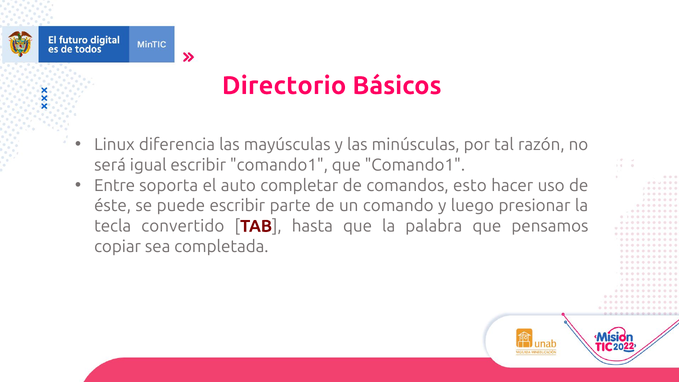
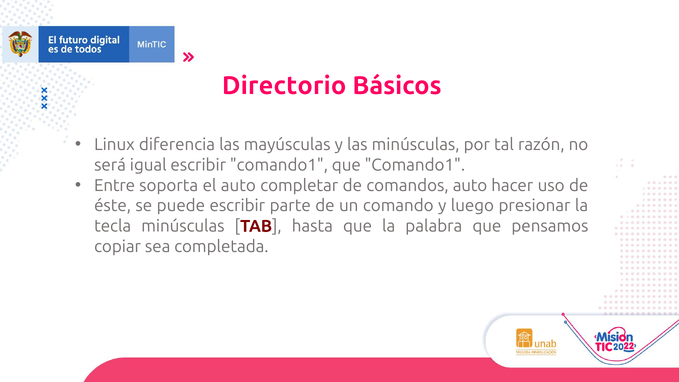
comandos esto: esto -> auto (470, 185)
tecla convertido: convertido -> minúsculas (183, 226)
